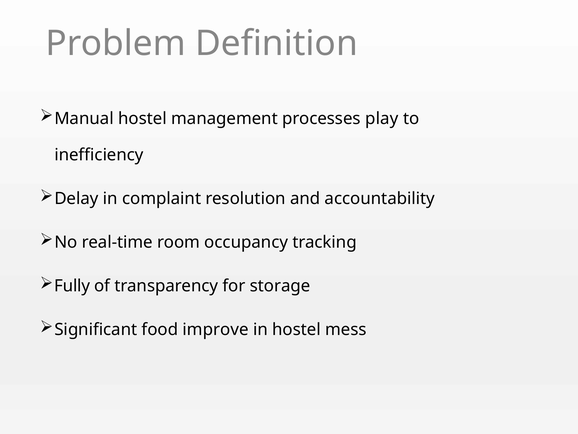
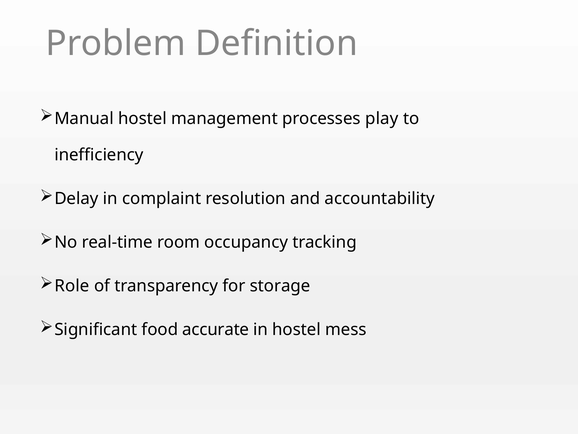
Fully: Fully -> Role (72, 286)
improve: improve -> accurate (216, 329)
